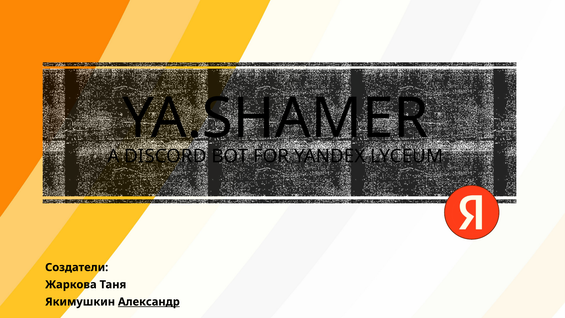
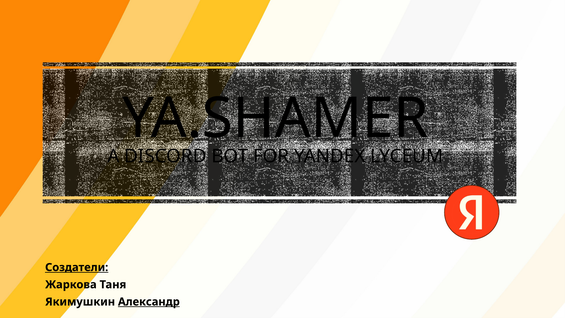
Создатели underline: none -> present (77, 267)
